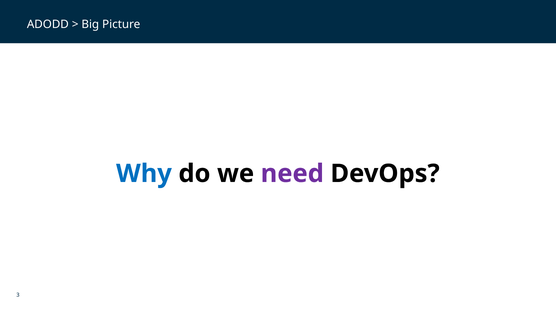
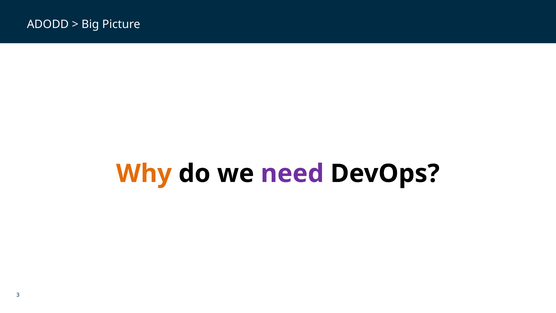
Why colour: blue -> orange (144, 173)
